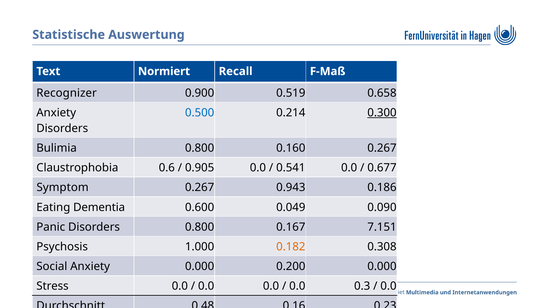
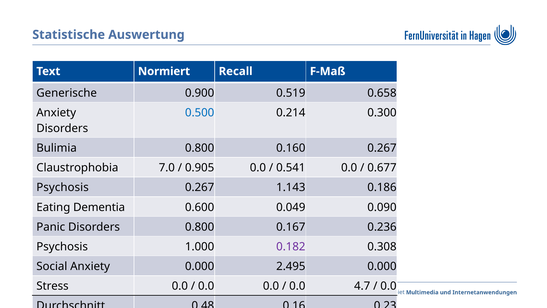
Recognizer: Recognizer -> Generische (67, 93)
0.300 underline: present -> none (382, 113)
0.6: 0.6 -> 7.0 (167, 168)
Symptom: Symptom -> Psychosis (63, 187)
0.943: 0.943 -> 1.143 (291, 187)
7.151: 7.151 -> 0.236 (382, 227)
0.182 colour: orange -> purple (291, 246)
0.200: 0.200 -> 2.495 (291, 266)
0.3: 0.3 -> 4.7 (362, 286)
